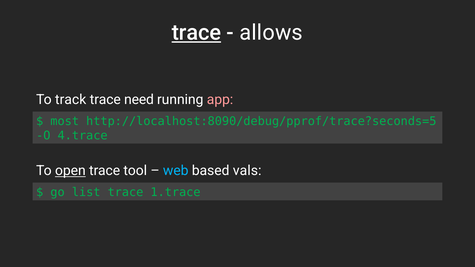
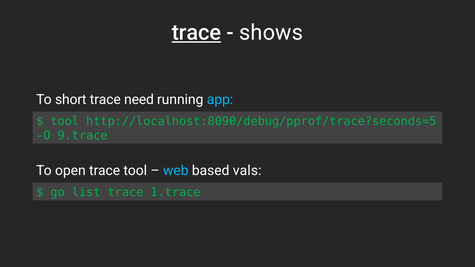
allows: allows -> shows (271, 33)
track: track -> short (71, 100)
app colour: pink -> light blue (220, 100)
most: most -> tool (65, 121)
4.trace: 4.trace -> 9.trace (83, 136)
open underline: present -> none (70, 171)
